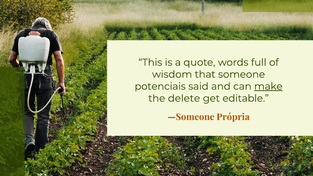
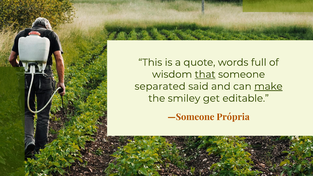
that underline: none -> present (205, 74)
potenciais: potenciais -> separated (160, 86)
delete: delete -> smiley (184, 98)
